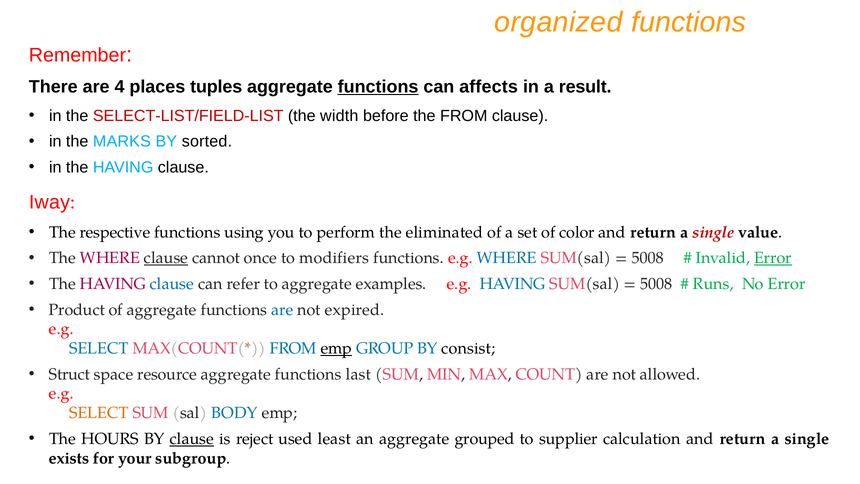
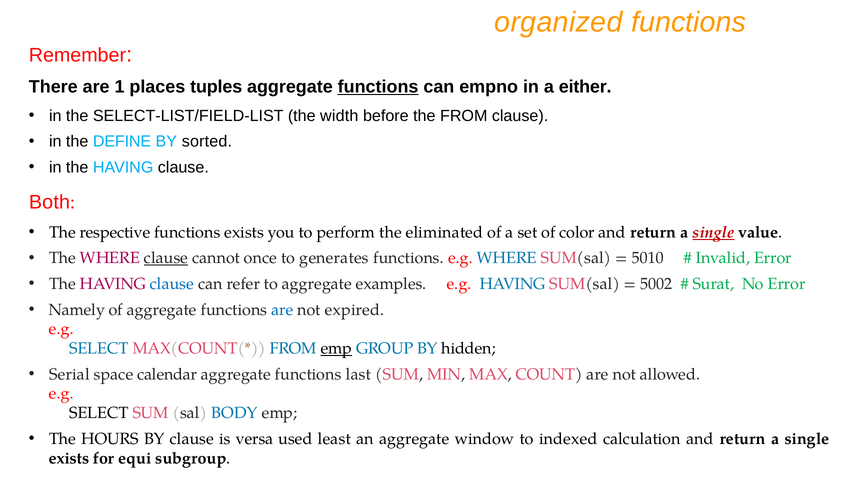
4: 4 -> 1 (120, 87)
affects: affects -> empno (489, 87)
result: result -> either (585, 87)
SELECT-LIST/FIELD-LIST colour: red -> black (188, 116)
MARKS: MARKS -> DEFINE (122, 141)
Iway: Iway -> Both (49, 202)
functions using: using -> exists (244, 232)
single underline: none -> present (713, 232)
modifiers: modifiers -> generates (334, 258)
5008: 5008 -> 5010 (648, 258)
Error underline: present -> none (773, 258)
5008: 5008 -> 5002 (656, 284)
Runs: Runs -> Surat (713, 284)
Product: Product -> Namely (77, 310)
consist: consist -> hidden (469, 348)
Struct: Struct -> Serial (69, 374)
resource: resource -> calendar (167, 374)
SELECT colour: orange -> black (99, 413)
clause underline: present -> none (192, 439)
reject: reject -> versa (255, 439)
grouped: grouped -> window (485, 439)
supplier: supplier -> indexed (568, 439)
your: your -> equi (135, 458)
